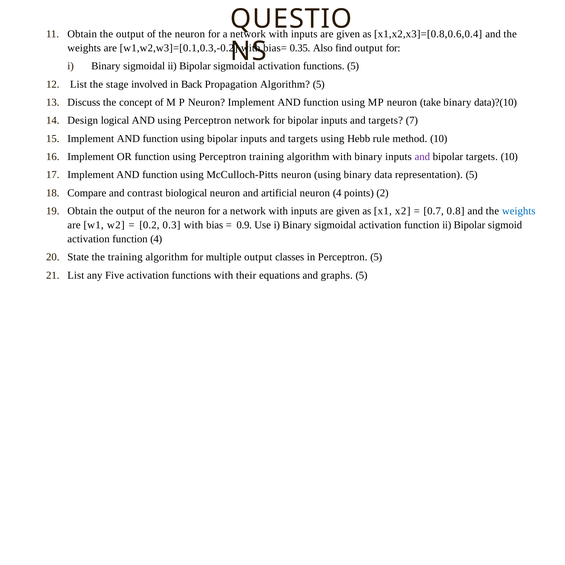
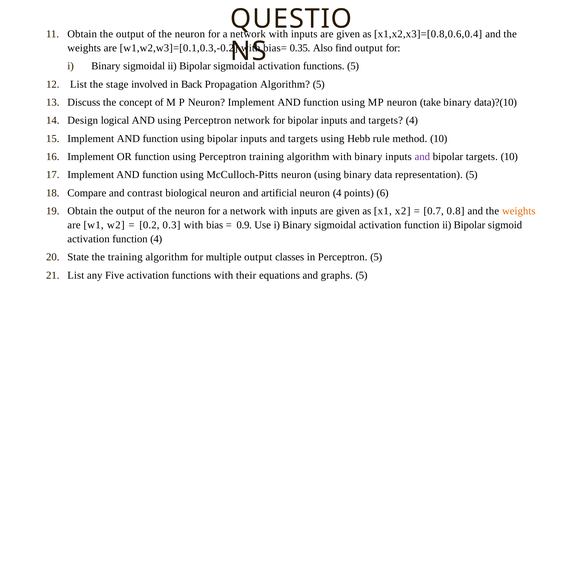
targets 7: 7 -> 4 (412, 120)
2: 2 -> 6 (383, 193)
weights colour: blue -> orange (519, 211)
